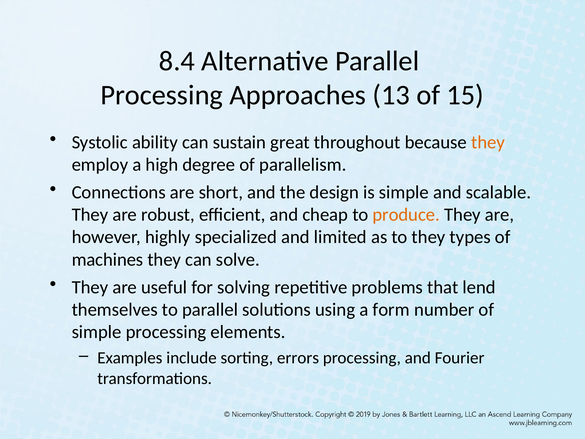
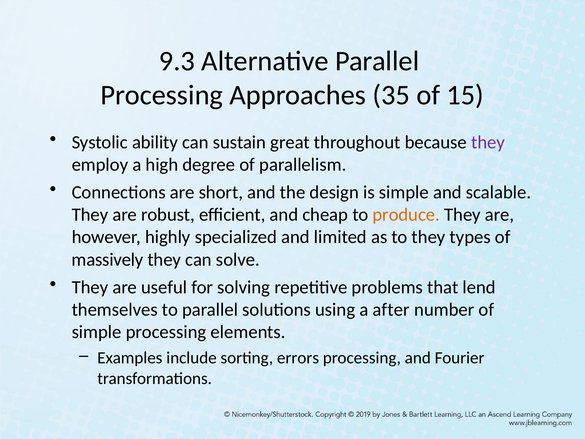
8.4: 8.4 -> 9.3 (177, 61)
13: 13 -> 35 (391, 95)
they colour: orange -> purple (488, 142)
machines: machines -> massively (107, 259)
form: form -> after (391, 309)
